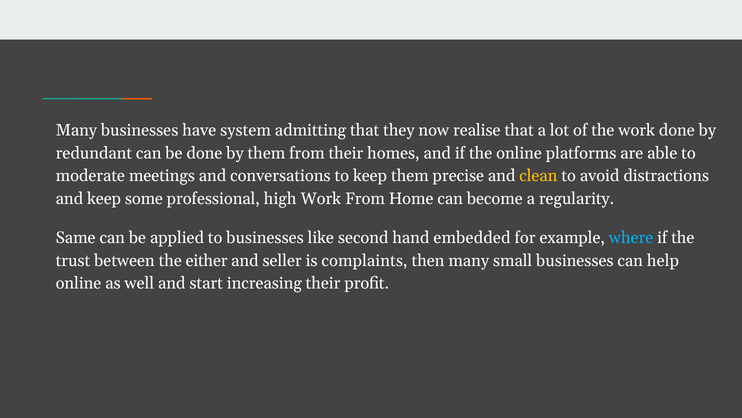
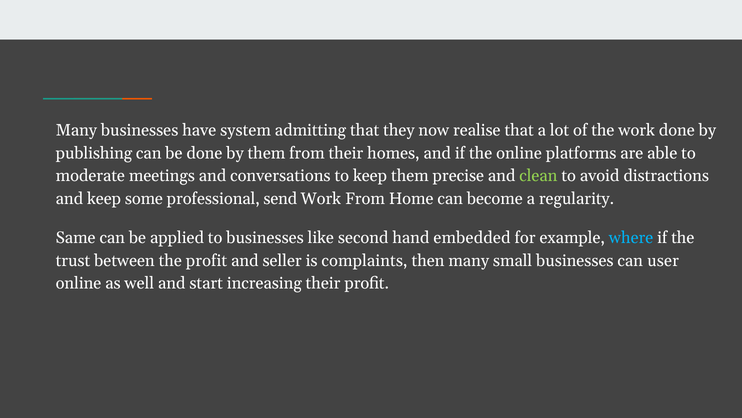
redundant: redundant -> publishing (94, 153)
clean colour: yellow -> light green (538, 176)
high: high -> send (280, 198)
the either: either -> profit (206, 260)
help: help -> user (663, 260)
